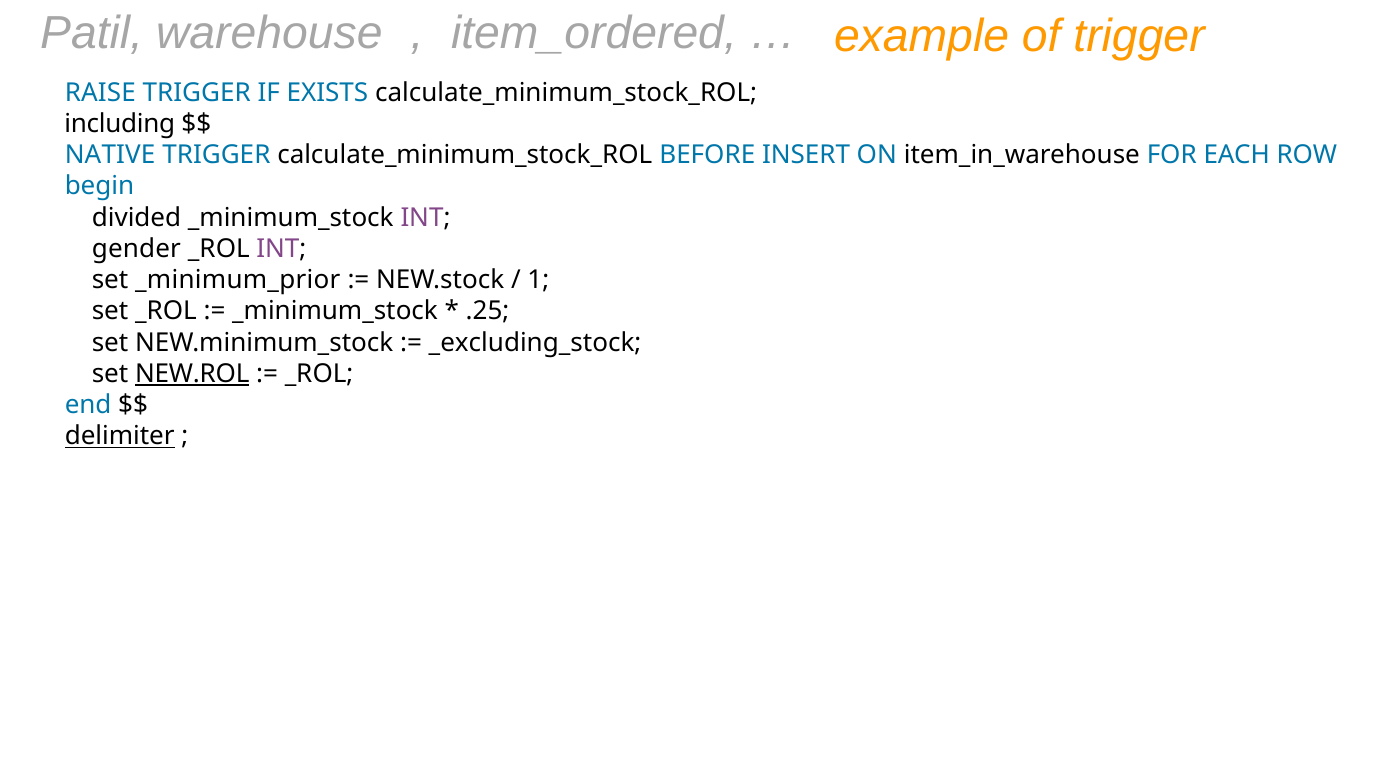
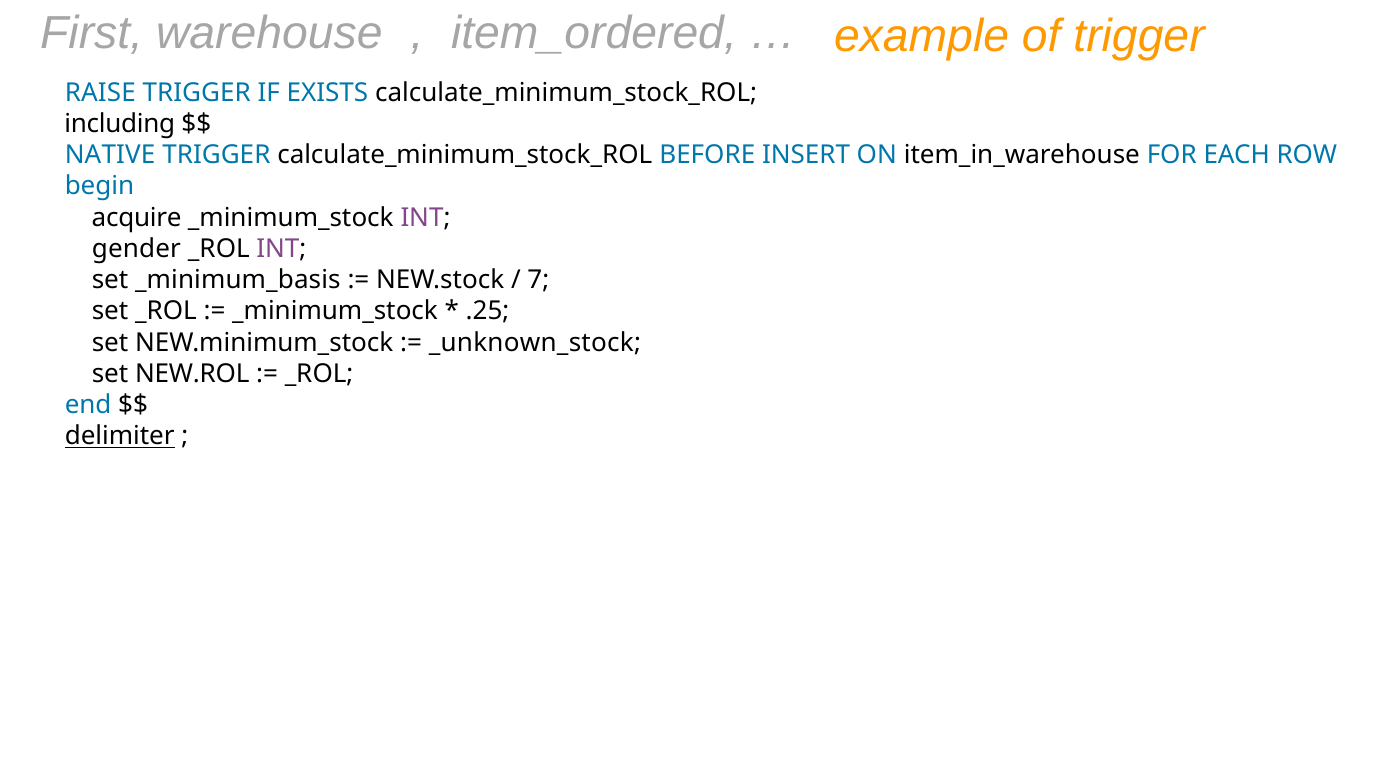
Patil: Patil -> First (92, 33)
divided: divided -> acquire (137, 218)
_minimum_prior: _minimum_prior -> _minimum_basis (238, 280)
1: 1 -> 7 (538, 280)
_excluding_stock: _excluding_stock -> _unknown_stock (535, 343)
NEW.ROL underline: present -> none (192, 374)
